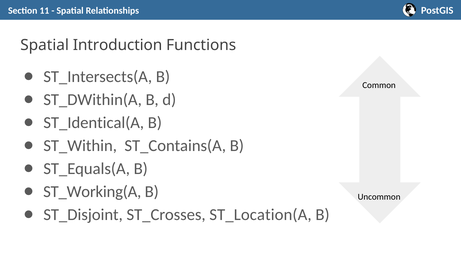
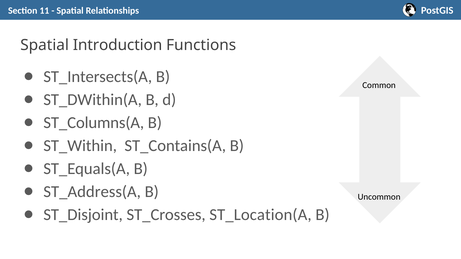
ST_Identical(A: ST_Identical(A -> ST_Columns(A (94, 123)
ST_Working(A: ST_Working(A -> ST_Address(A (92, 192)
